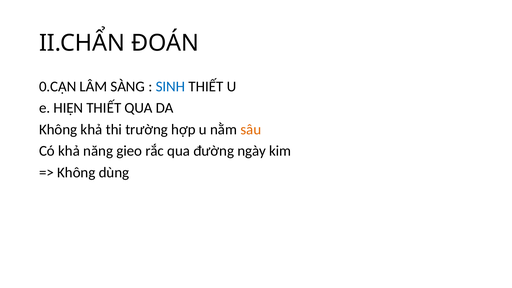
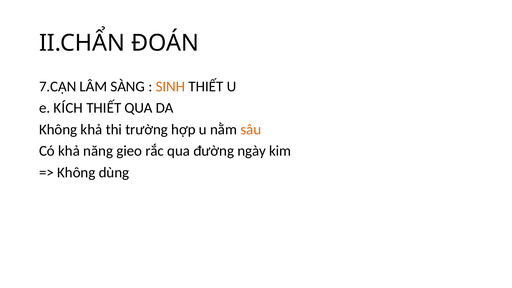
0.CẬN: 0.CẬN -> 7.CẬN (58, 87)
SINH colour: blue -> orange (170, 87)
HIỆN: HIỆN -> KÍCH (68, 108)
